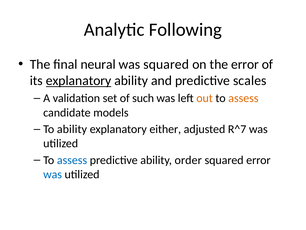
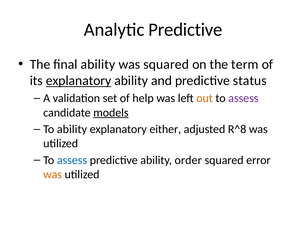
Analytic Following: Following -> Predictive (185, 30)
final neural: neural -> ability (98, 64)
the error: error -> term (245, 64)
scales: scales -> status (250, 81)
such: such -> help (143, 98)
assess colour: orange -> purple (243, 98)
models underline: none -> present (111, 112)
R^7: R^7 -> R^8 (237, 129)
was colour: blue -> orange (53, 174)
